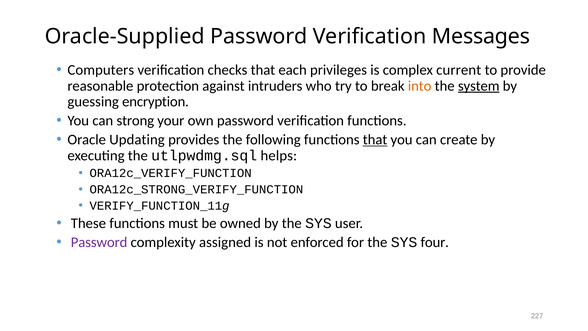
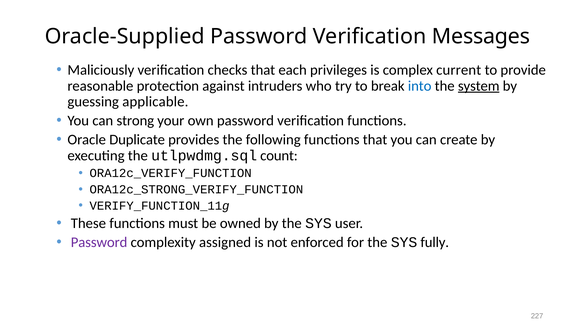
Computers: Computers -> Maliciously (101, 70)
into colour: orange -> blue (420, 86)
encryption: encryption -> applicable (155, 102)
Updating: Updating -> Duplicate (137, 140)
that underline: present -> none (375, 140)
helps: helps -> count (279, 155)
four: four -> fully (435, 242)
